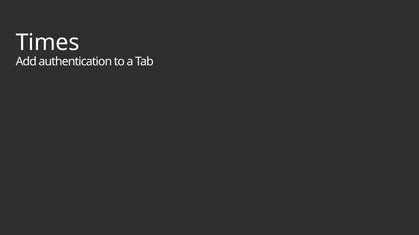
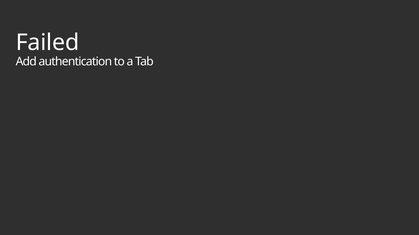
Times: Times -> Failed (47, 43)
